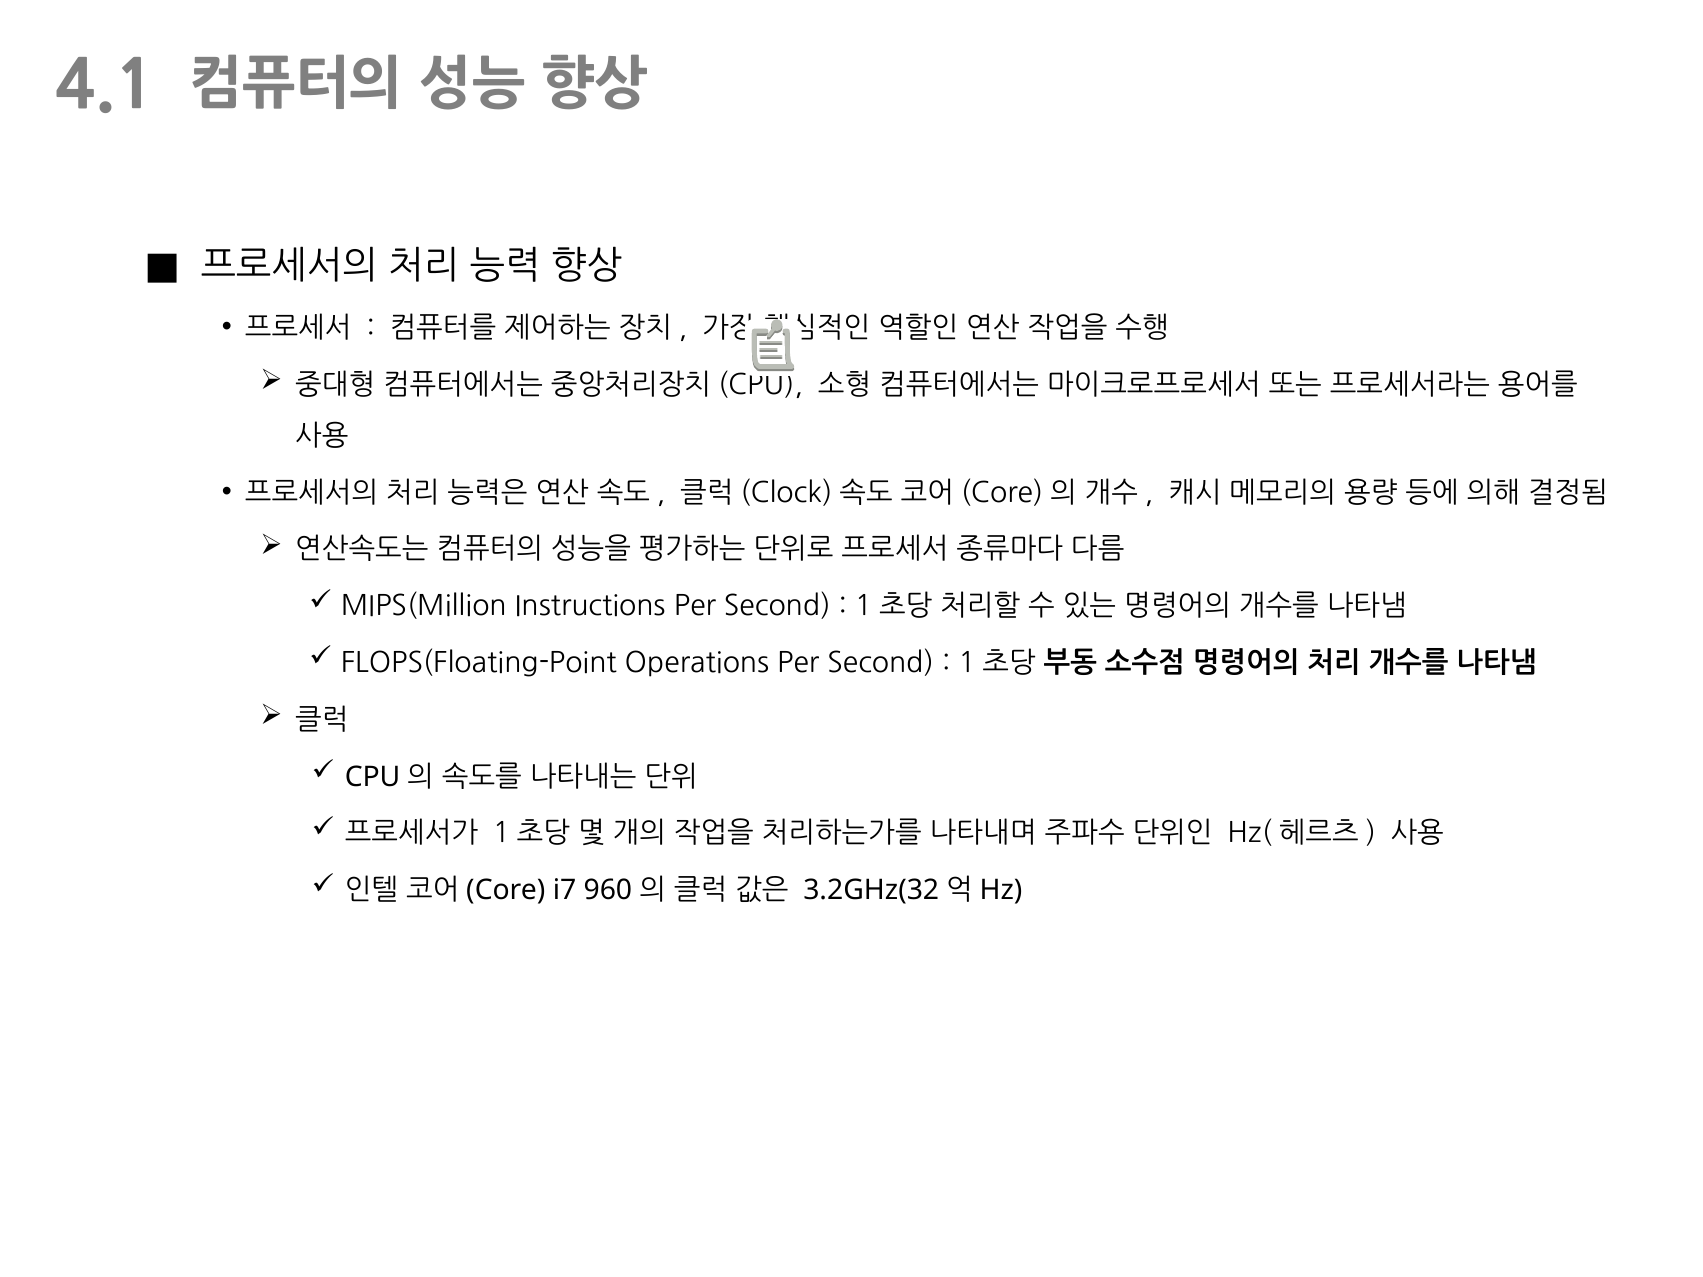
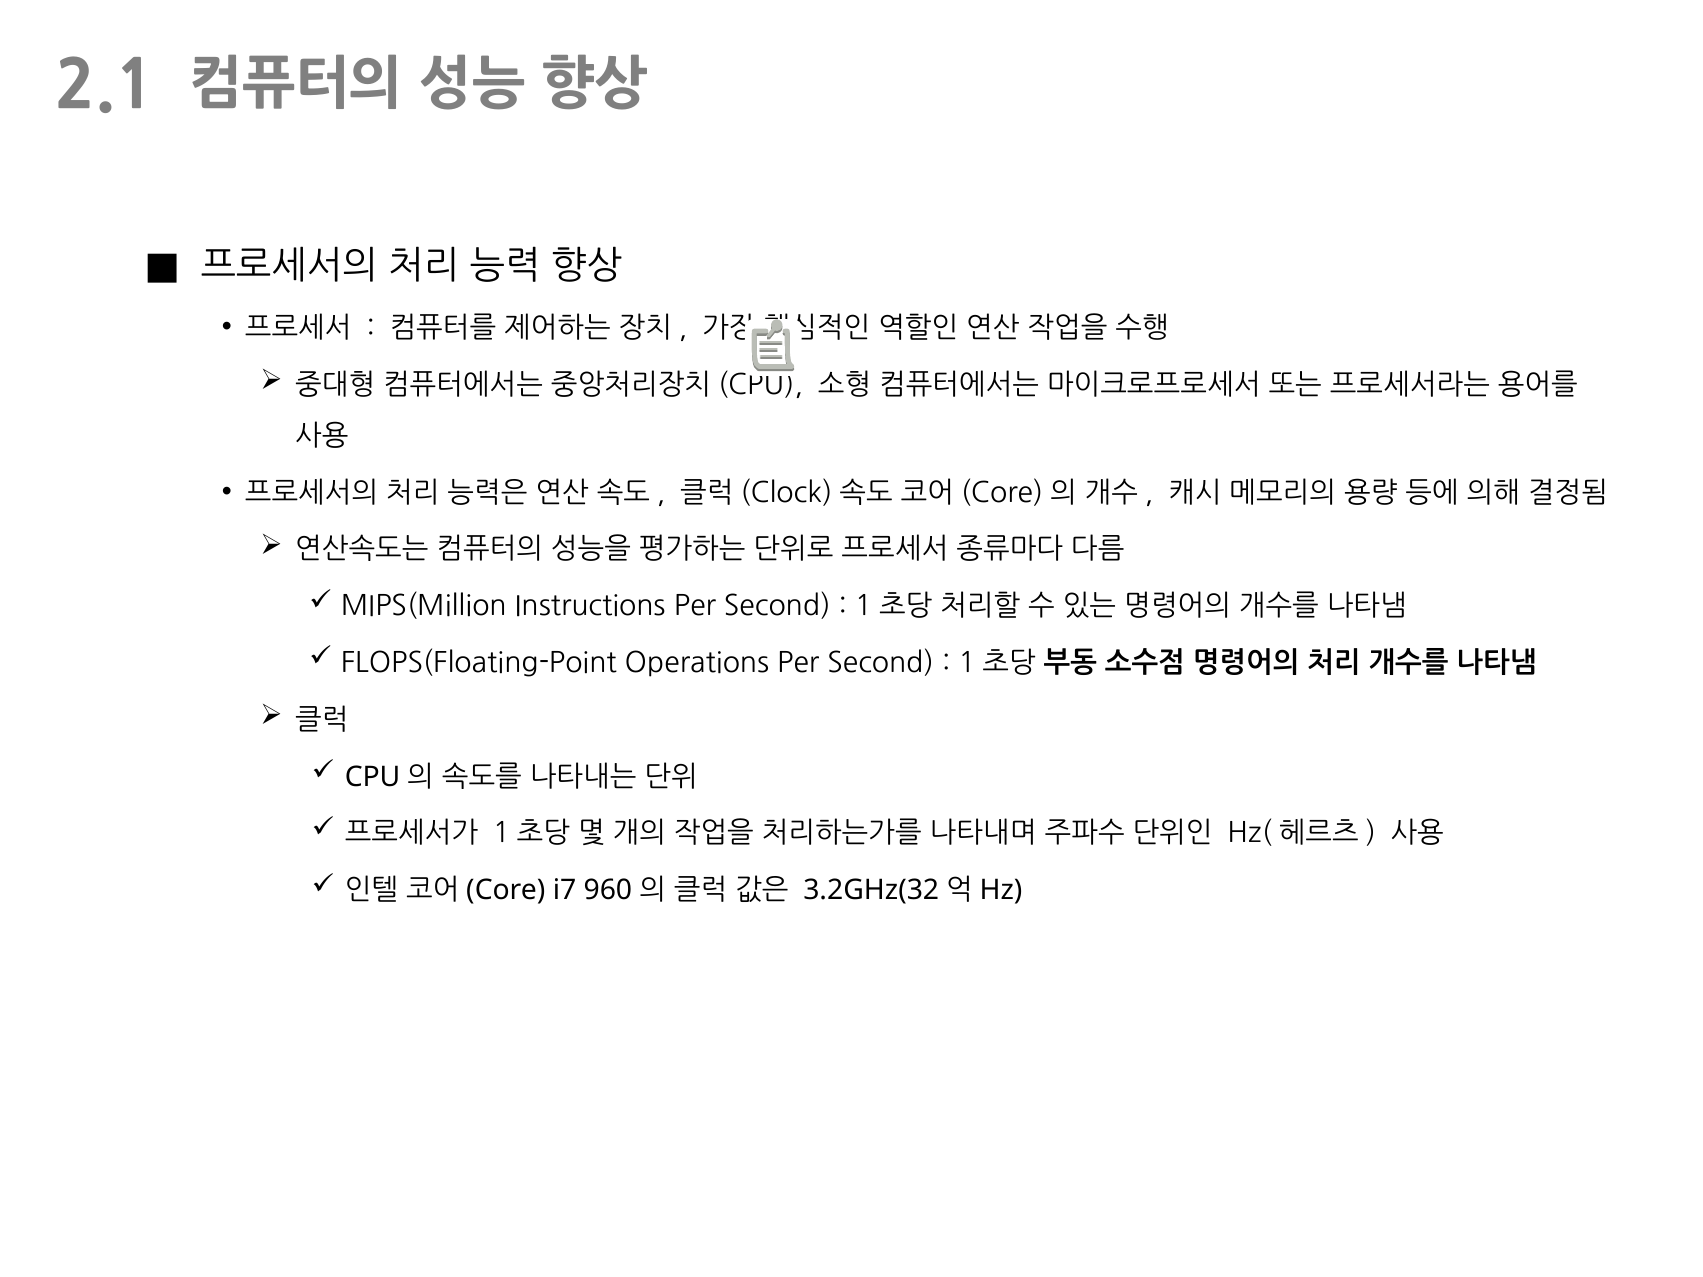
4.1: 4.1 -> 2.1 (105, 87)
